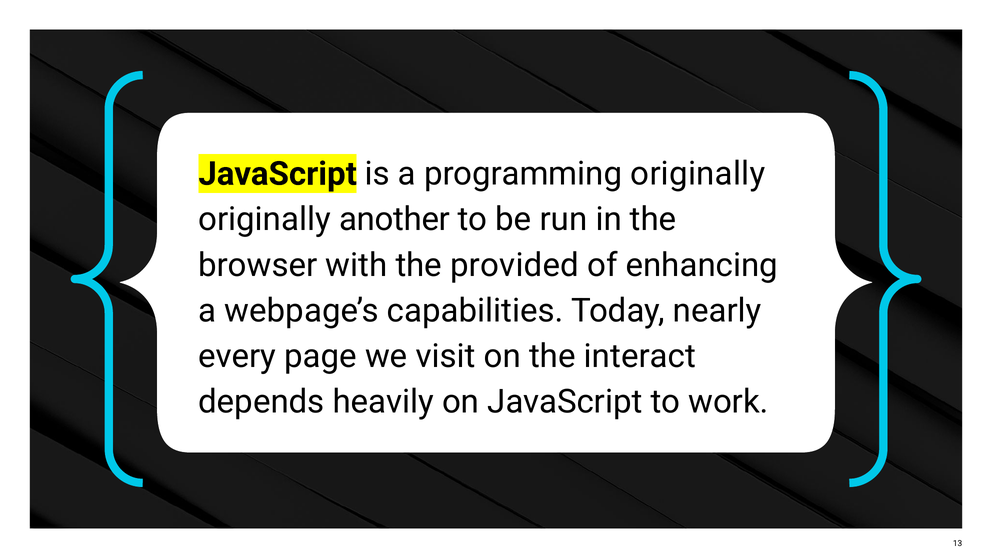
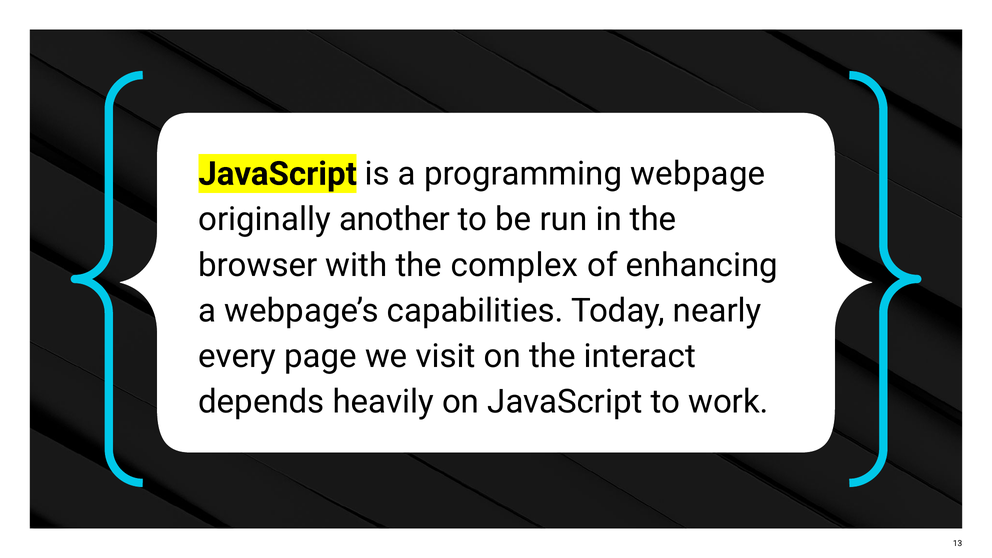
programming originally: originally -> webpage (698, 174)
provided: provided -> complex (514, 265)
